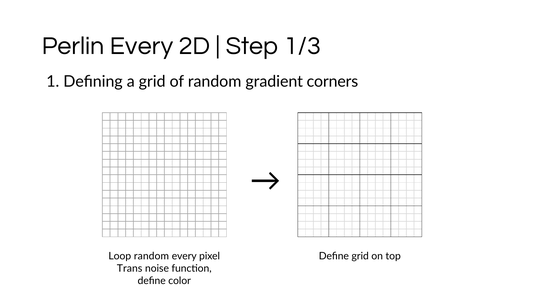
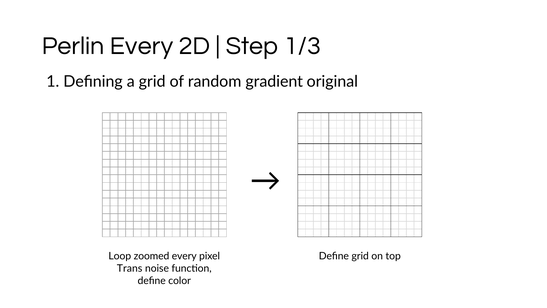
corners: corners -> original (332, 82)
Loop random: random -> zoomed (151, 256)
